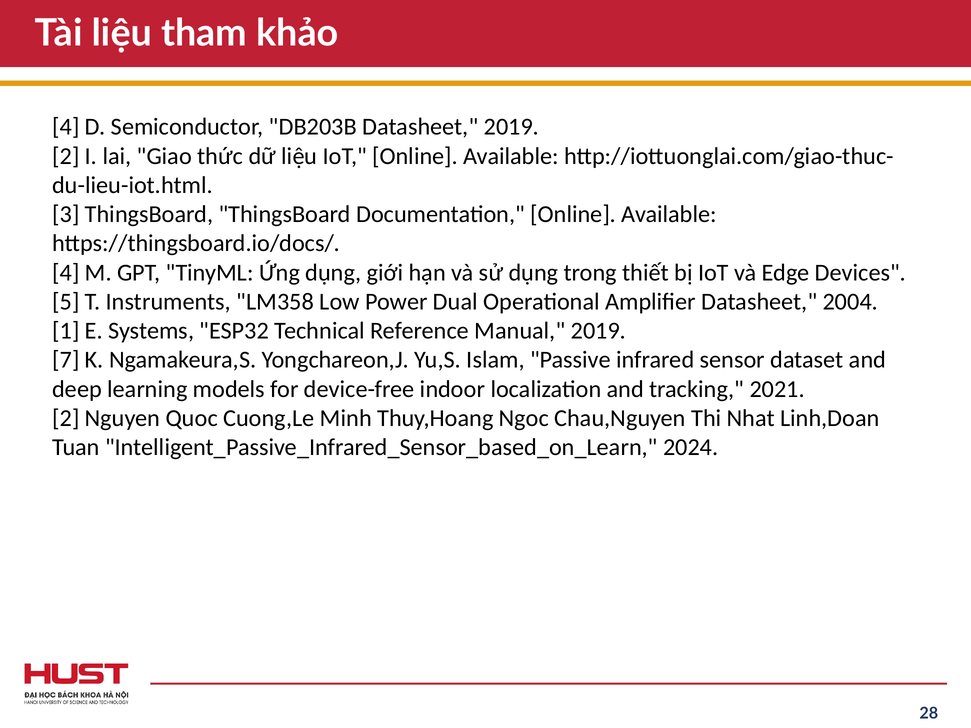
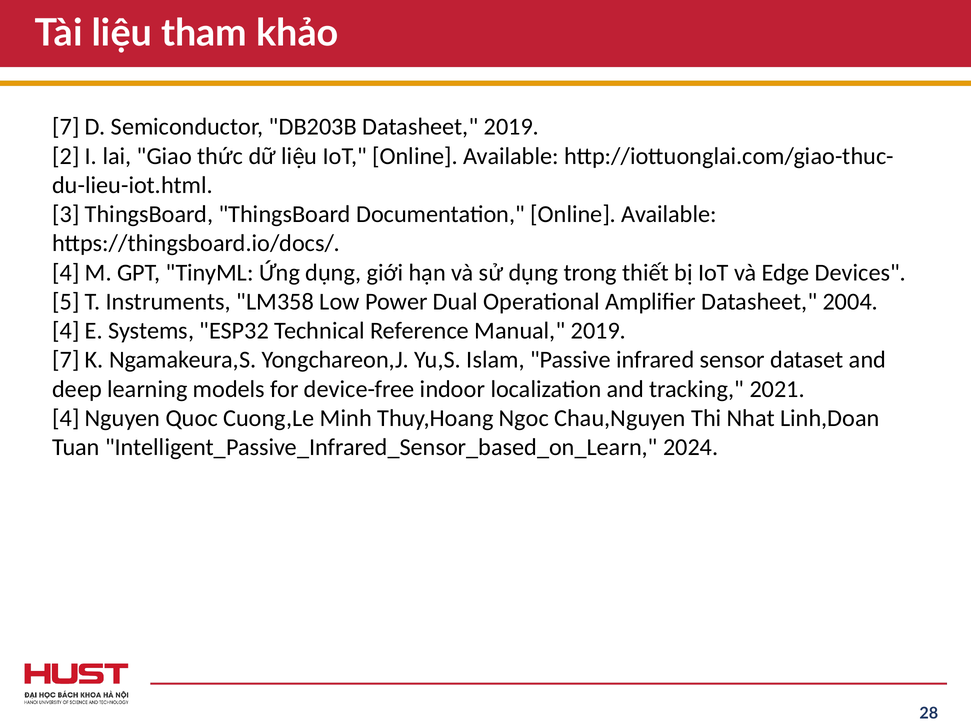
4: 4 -> 7 (66, 127)
1: 1 -> 4 (66, 331)
2: 2 -> 4 (66, 418)
